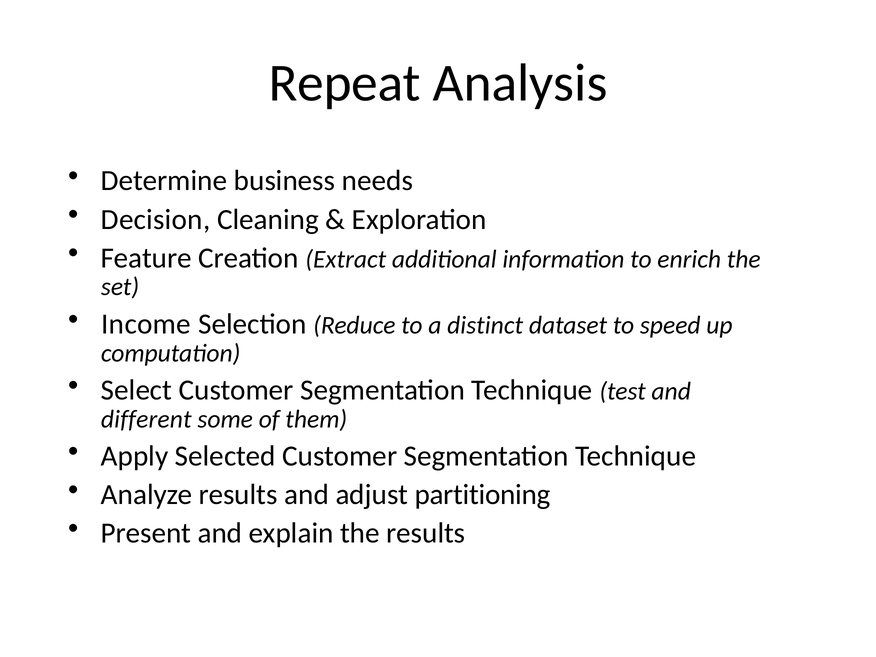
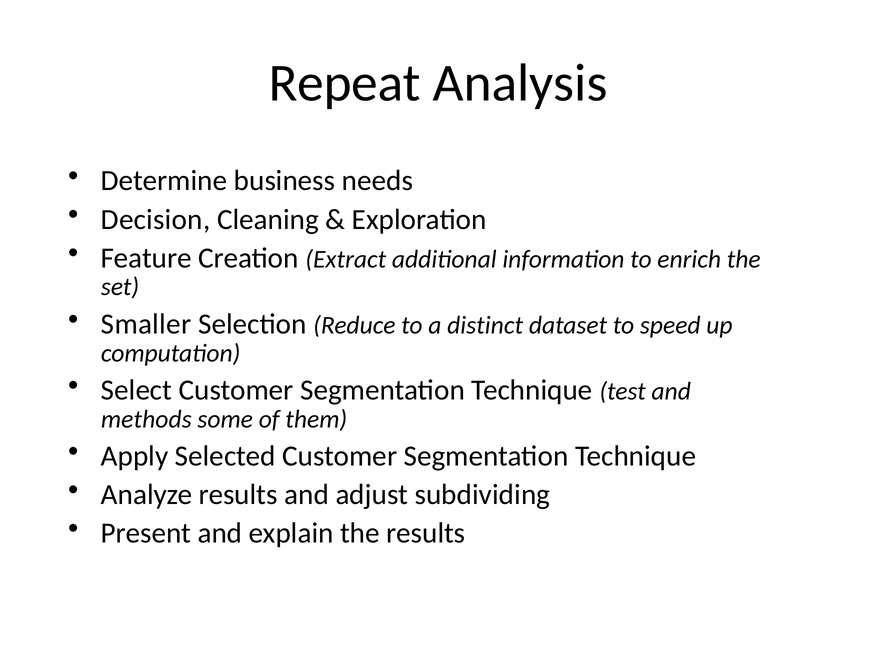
Income: Income -> Smaller (146, 324)
different: different -> methods (146, 419)
partitioning: partitioning -> subdividing (482, 495)
